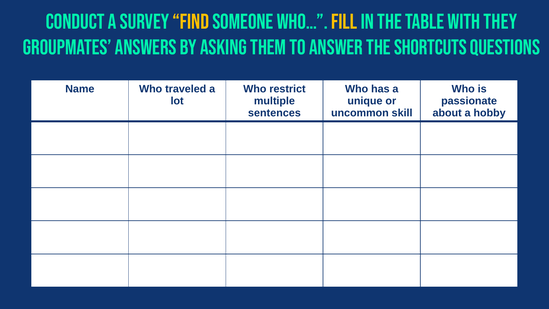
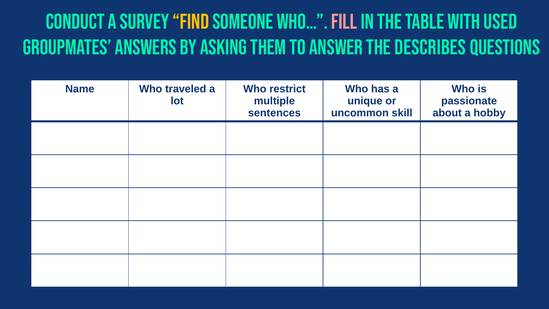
Fill colour: yellow -> pink (344, 22)
they: they -> used (500, 22)
shortcuts: shortcuts -> describes (430, 47)
